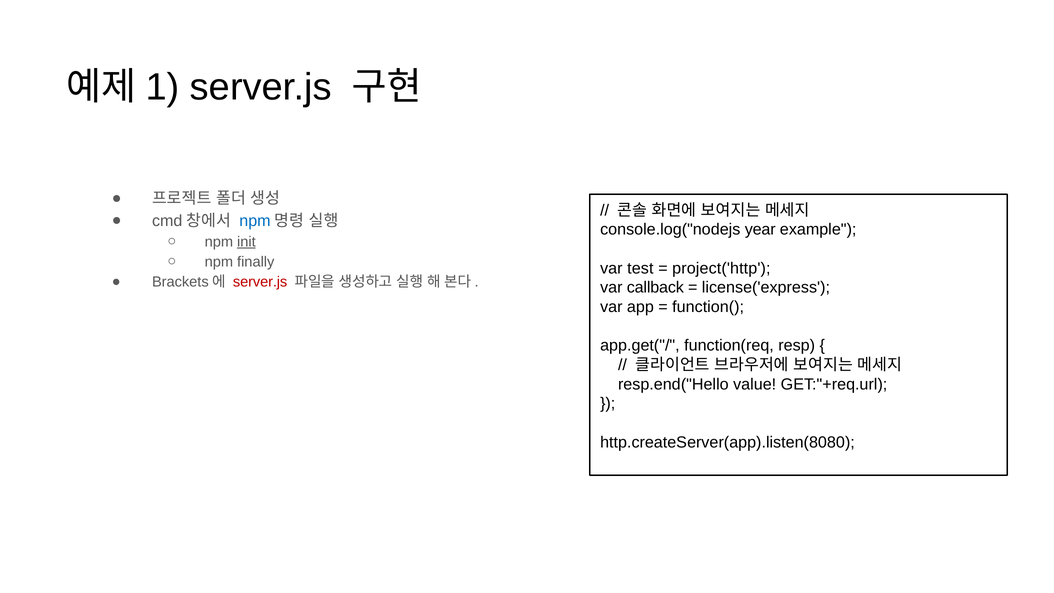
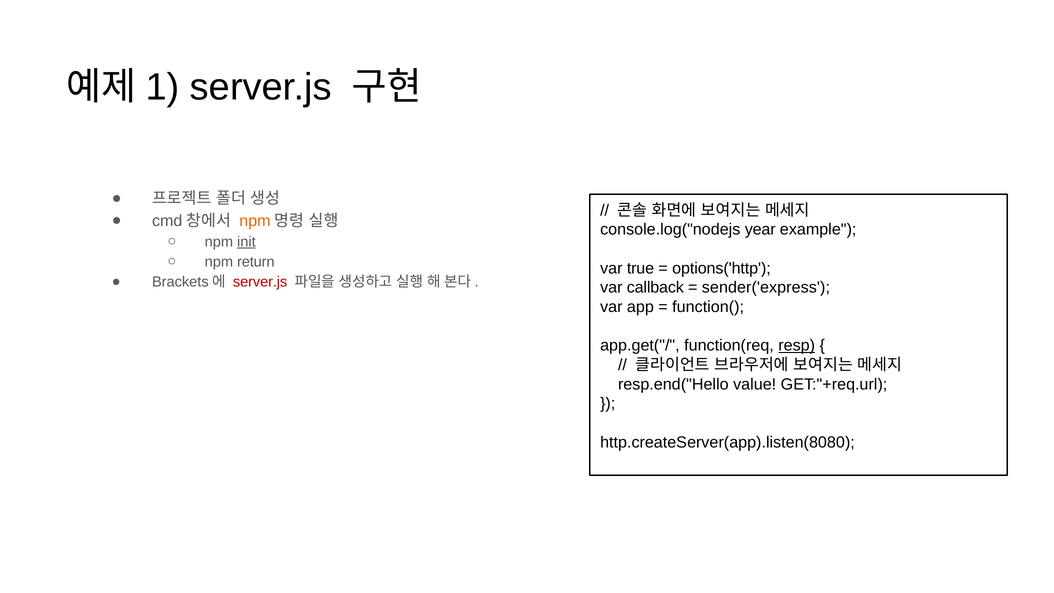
npm colour: blue -> orange (255, 221)
finally: finally -> return (256, 262)
test: test -> true (640, 268)
project('http: project('http -> options('http (721, 268)
license('express: license('express -> sender('express (766, 288)
resp underline: none -> present (797, 346)
